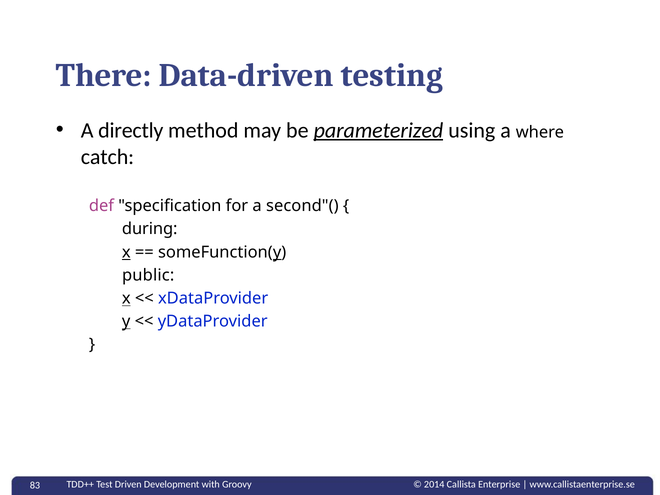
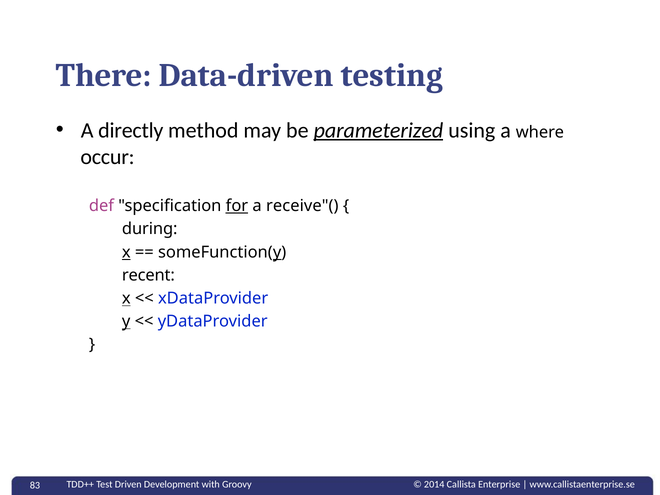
catch: catch -> occur (107, 157)
for underline: none -> present (237, 206)
second"(: second"( -> receive"( (302, 206)
public: public -> recent (148, 275)
